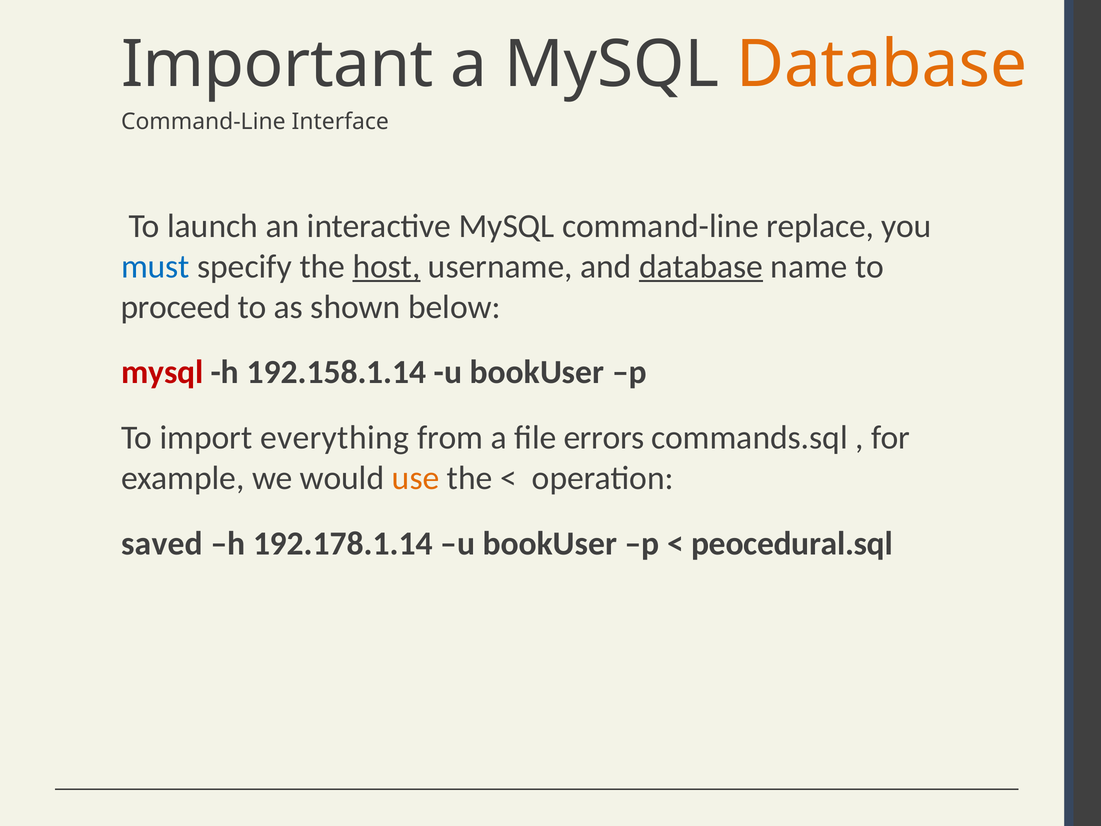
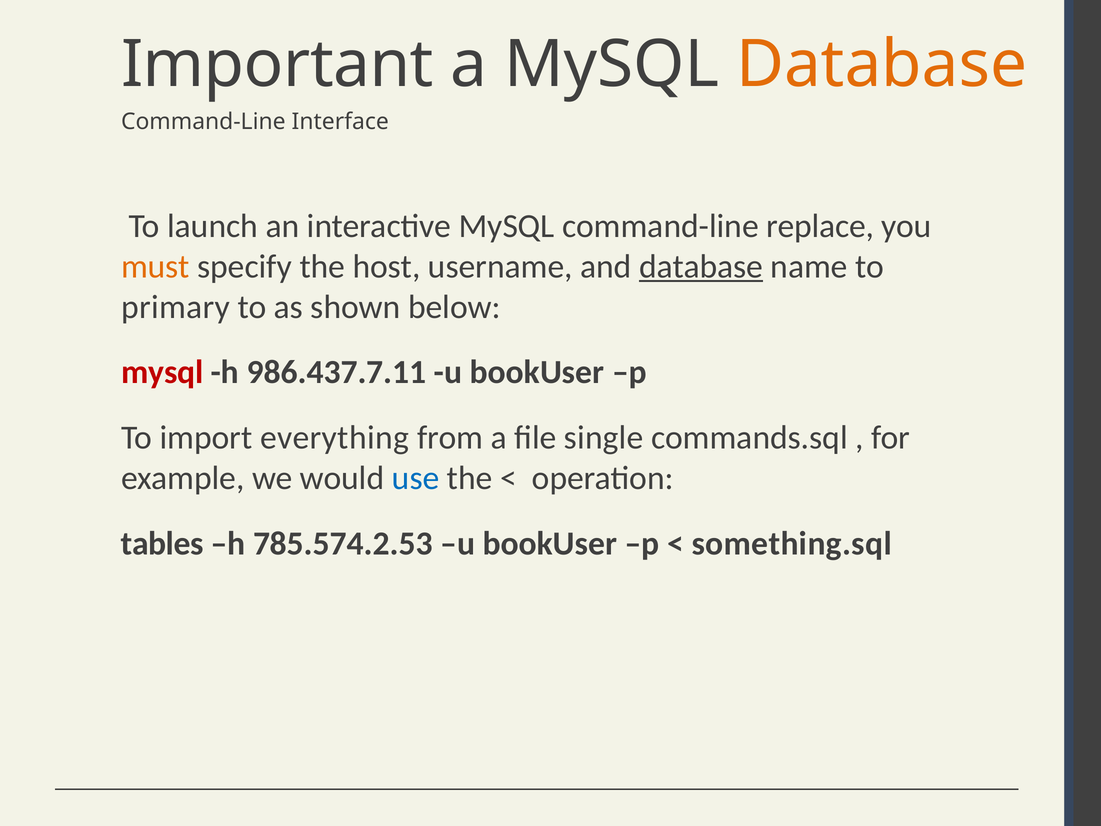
must colour: blue -> orange (155, 267)
host underline: present -> none (387, 267)
proceed: proceed -> primary (175, 307)
192.158.1.14: 192.158.1.14 -> 986.437.7.11 (337, 372)
errors: errors -> single (604, 438)
use colour: orange -> blue (416, 478)
saved: saved -> tables (162, 543)
192.178.1.14: 192.178.1.14 -> 785.574.2.53 (343, 543)
peocedural.sql: peocedural.sql -> something.sql (792, 543)
